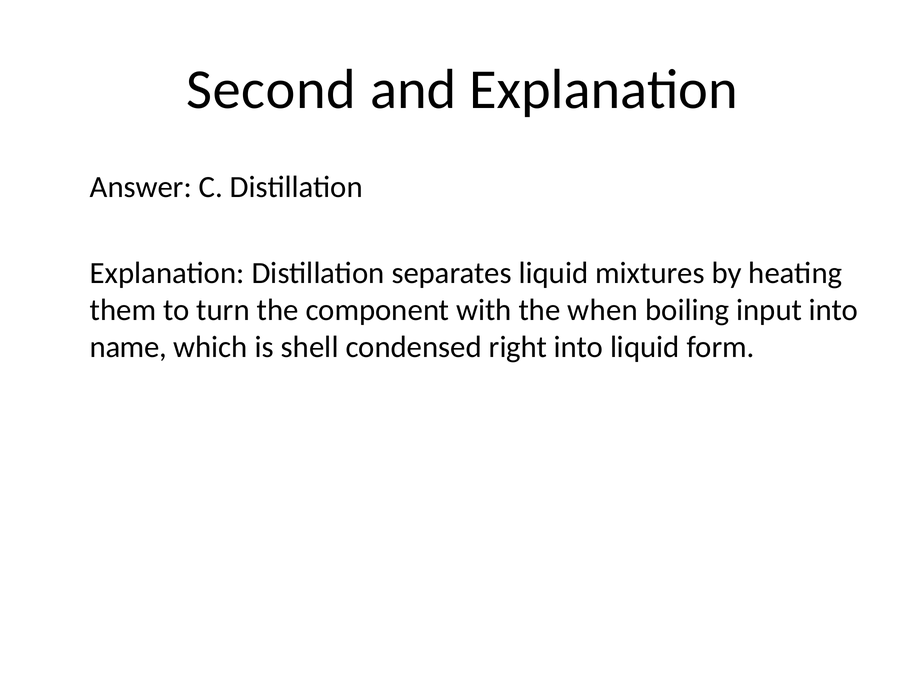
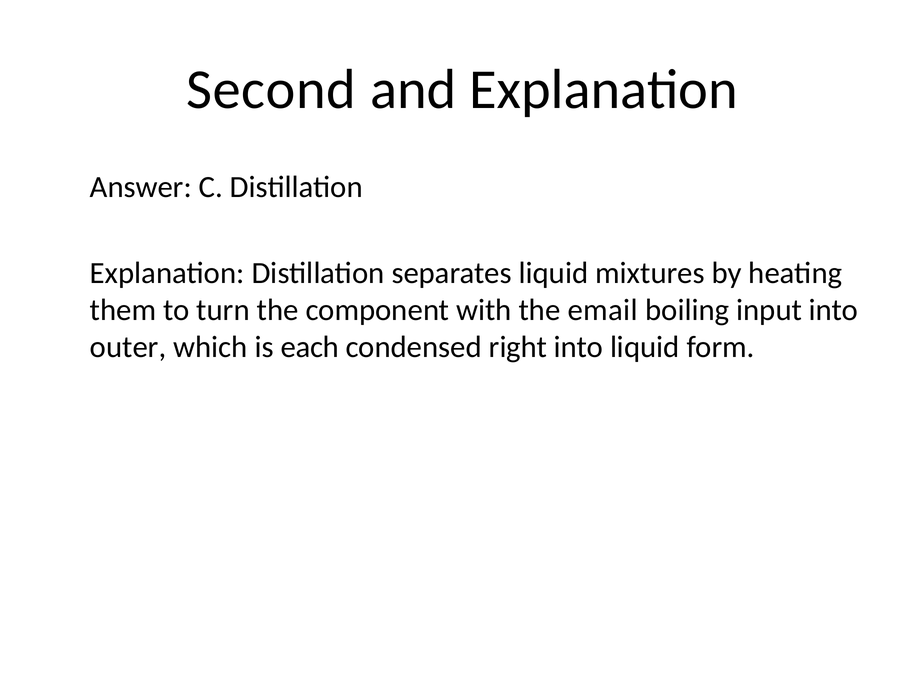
when: when -> email (603, 310)
name: name -> outer (128, 347)
shell: shell -> each (310, 347)
